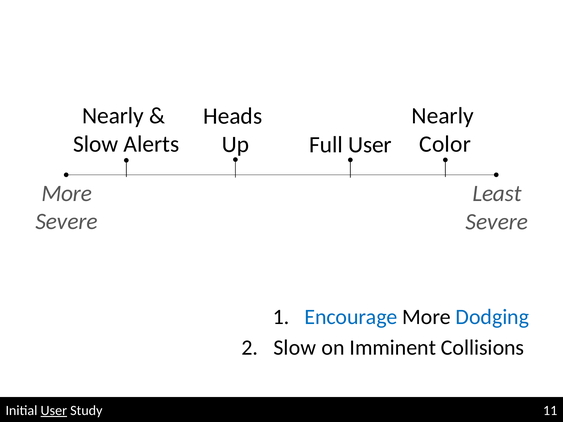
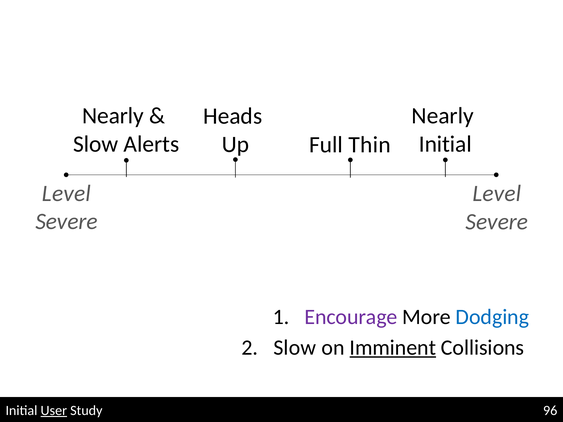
Color: Color -> Initial (445, 144)
Full User: User -> Thin (370, 145)
More: More -> Level (66, 194)
Least: Least -> Level (497, 194)
Encourage colour: blue -> purple (351, 317)
Imminent underline: none -> present (393, 348)
11: 11 -> 96 (550, 411)
